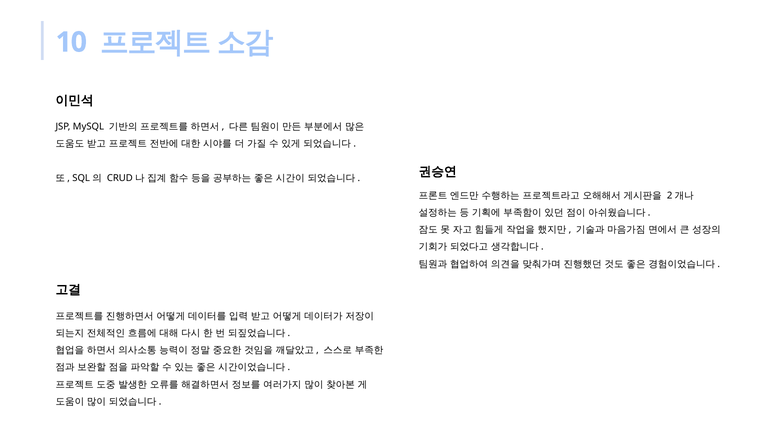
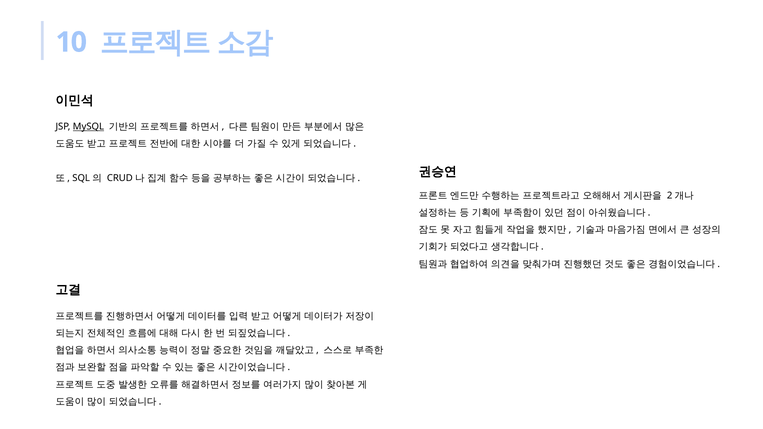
MySQL underline: none -> present (88, 127)
